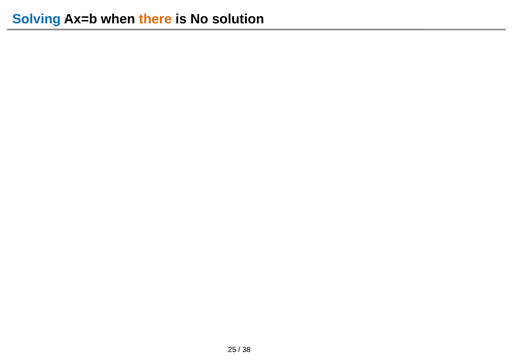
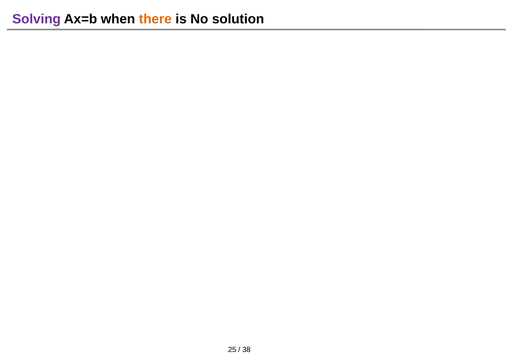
Solving colour: blue -> purple (37, 19)
